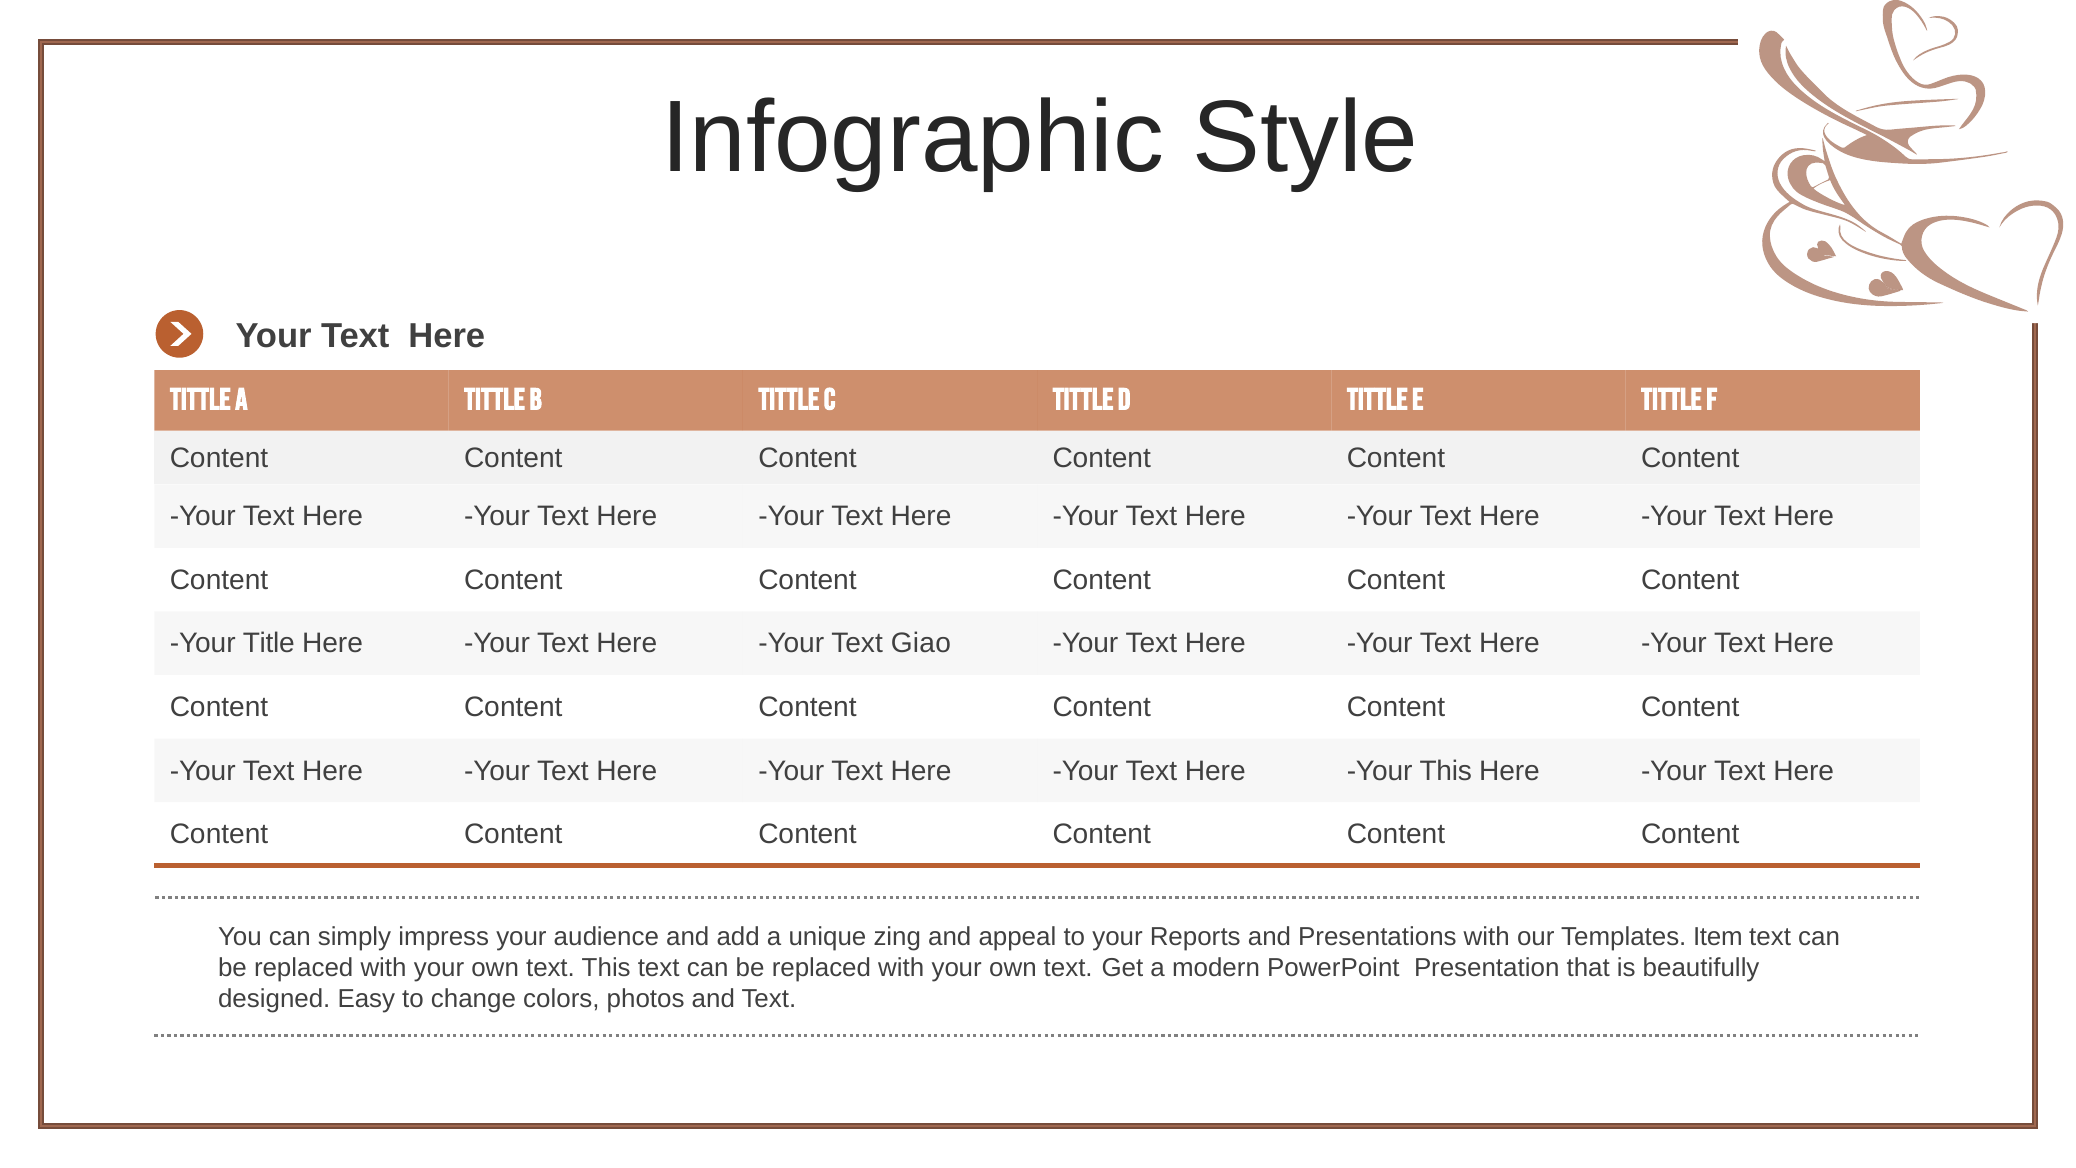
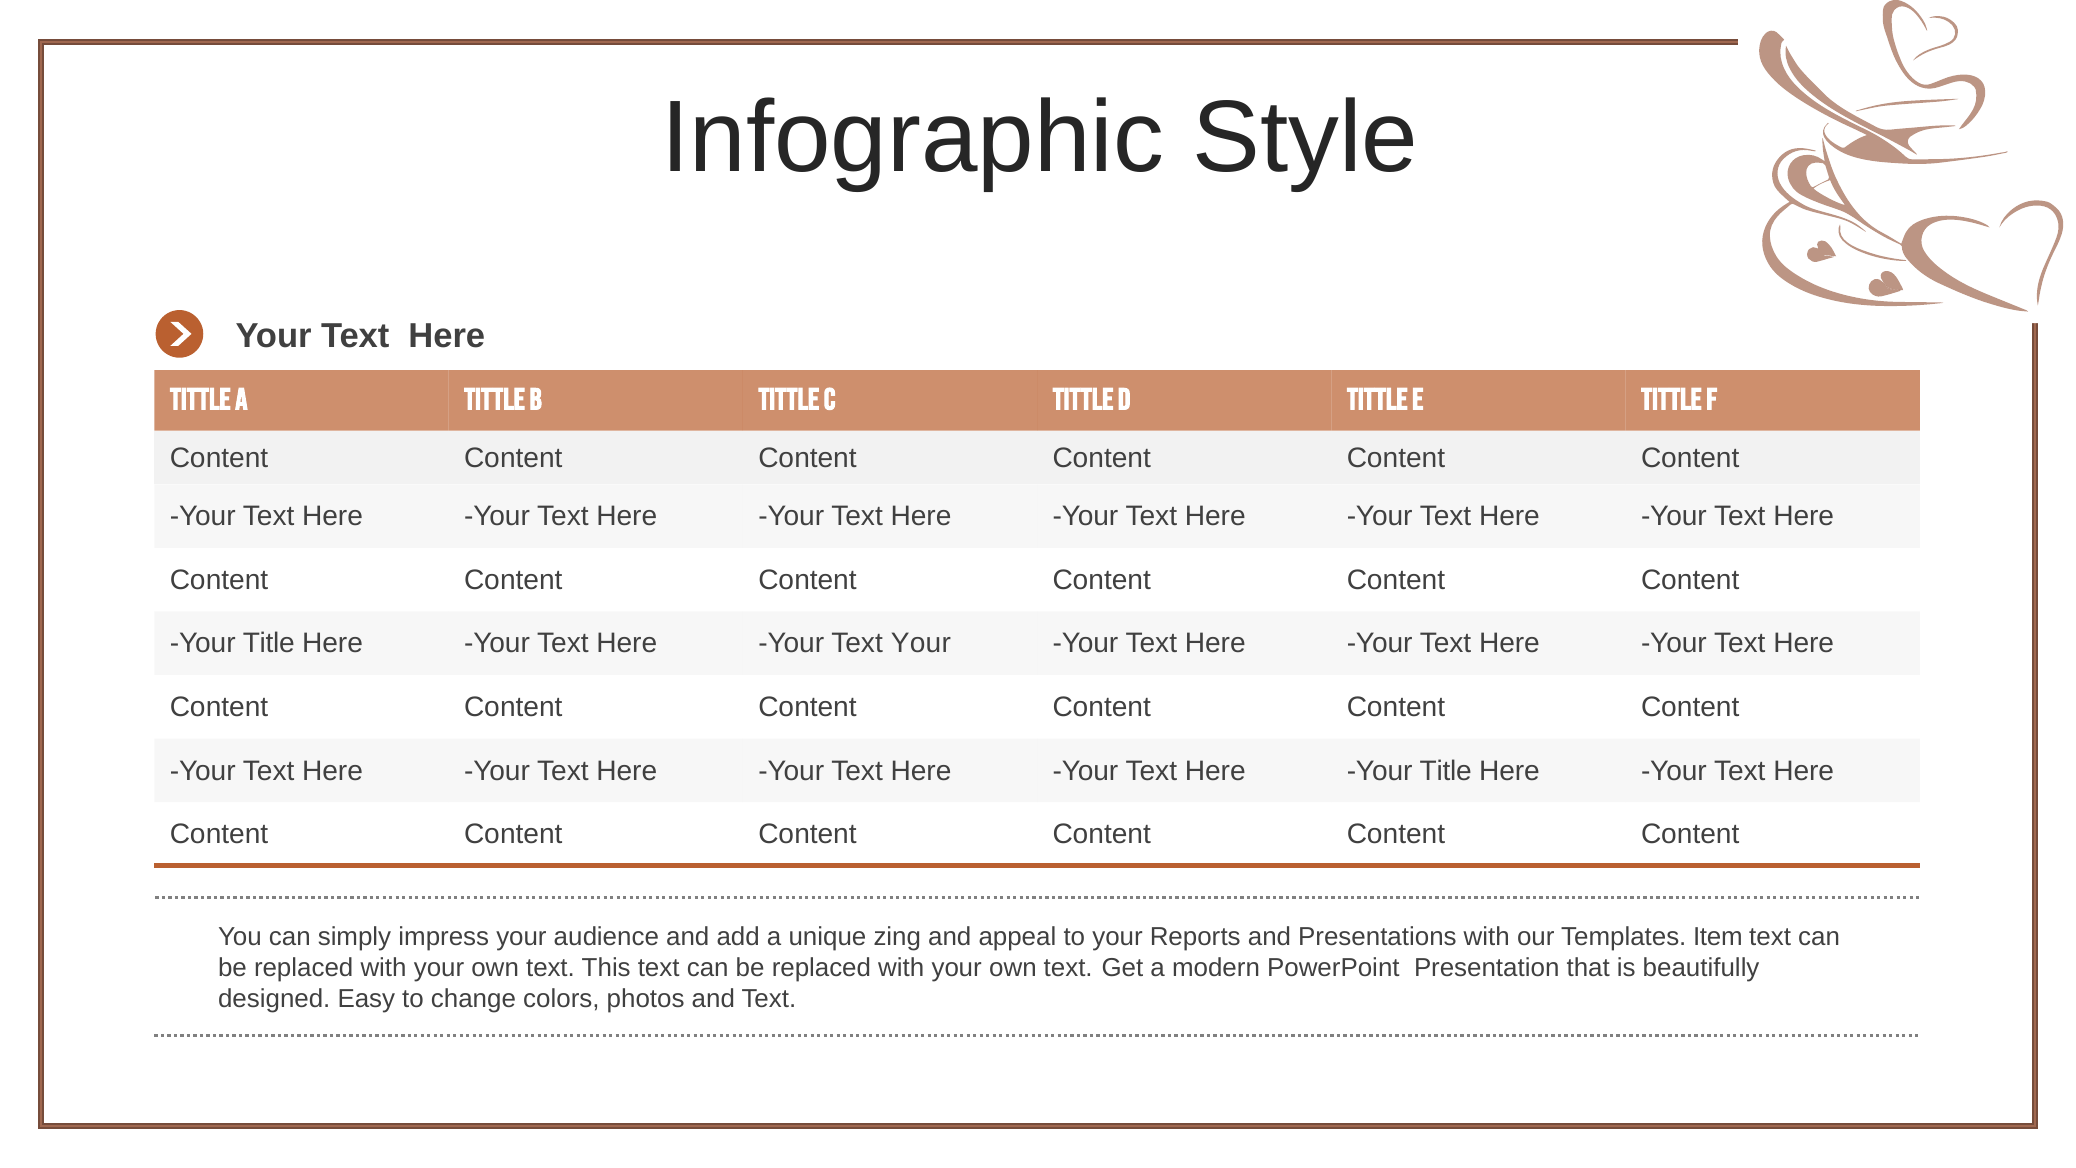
Your Text Giao: Giao -> Your (921, 644)
Here Your This: This -> Title (1446, 771)
